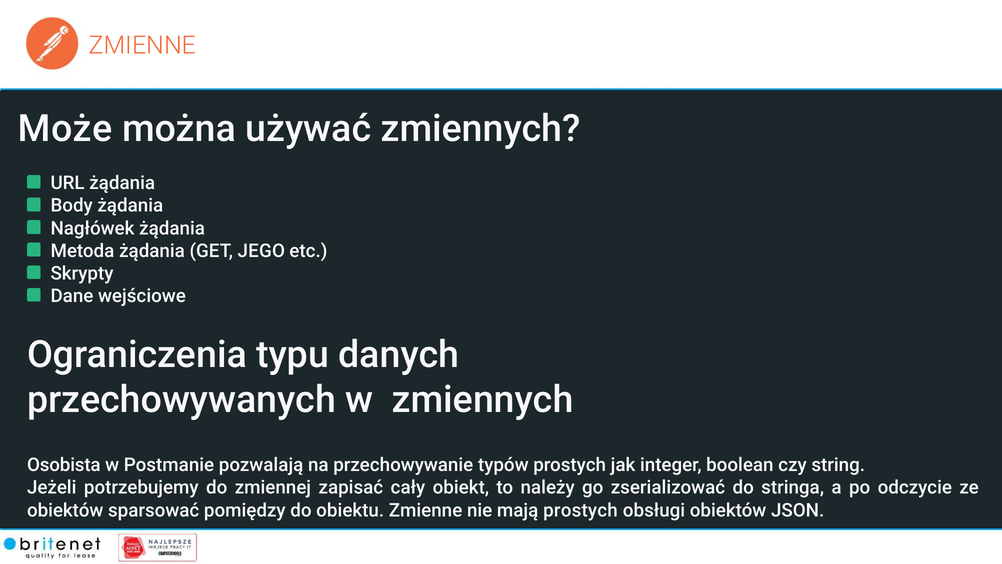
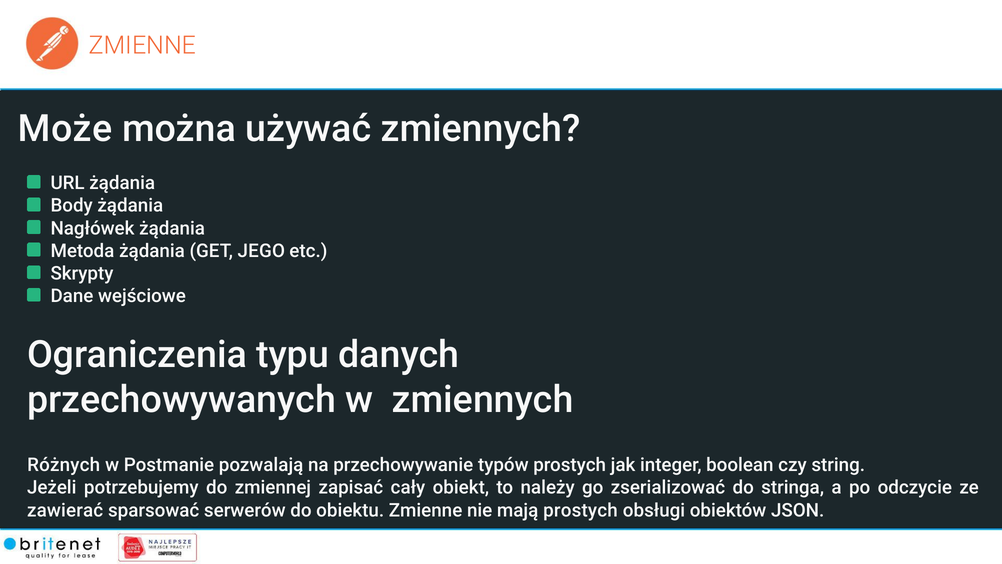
Osobista: Osobista -> Różnych (64, 465)
obiektów: obiektów -> zawierać (65, 510)
pomiędzy: pomiędzy -> serwerów (245, 510)
